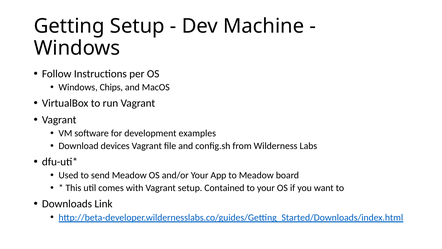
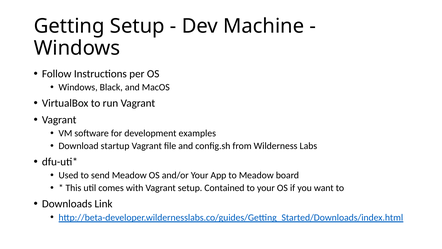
Chips: Chips -> Black (111, 87)
devices: devices -> startup (115, 146)
